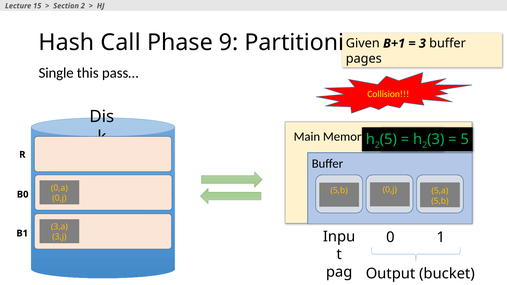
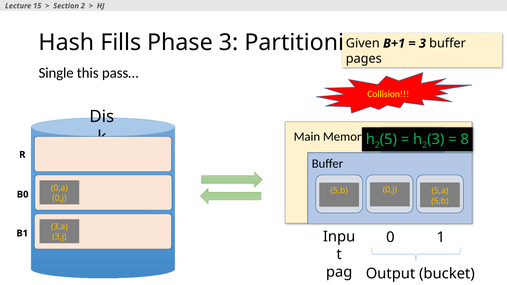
Call: Call -> Fills (121, 43)
Phase 9: 9 -> 3 (229, 43)
5: 5 -> 8 (465, 139)
